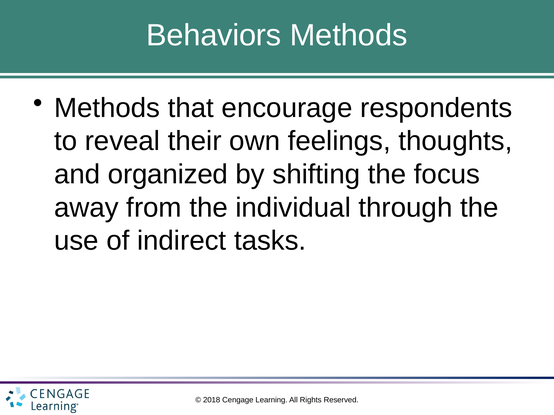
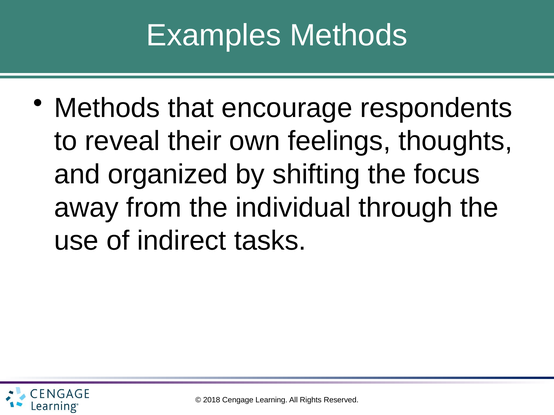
Behaviors: Behaviors -> Examples (214, 35)
